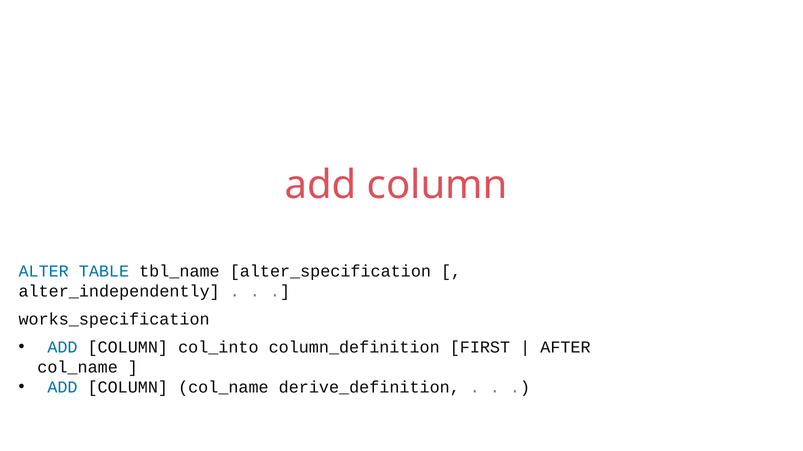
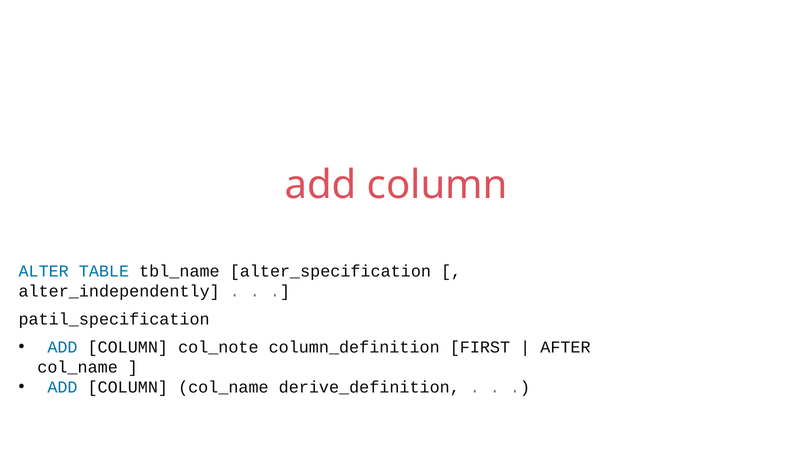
works_specification: works_specification -> patil_specification (114, 320)
col_into: col_into -> col_note (218, 348)
